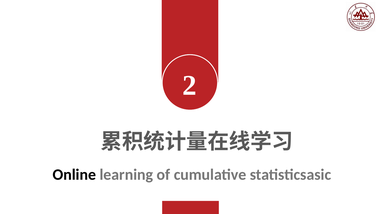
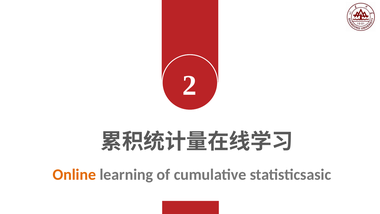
Online colour: black -> orange (74, 174)
